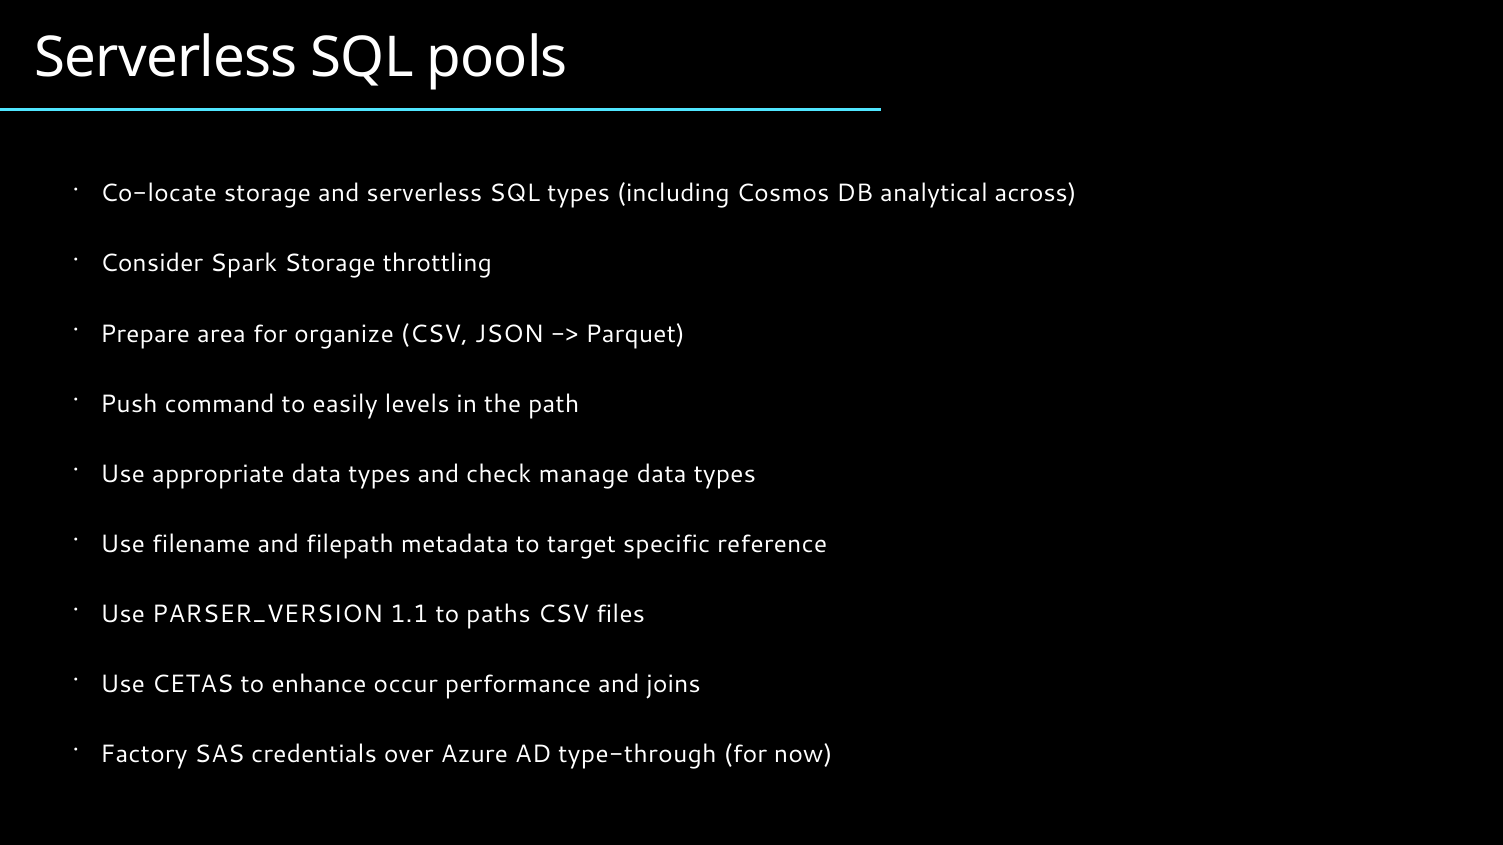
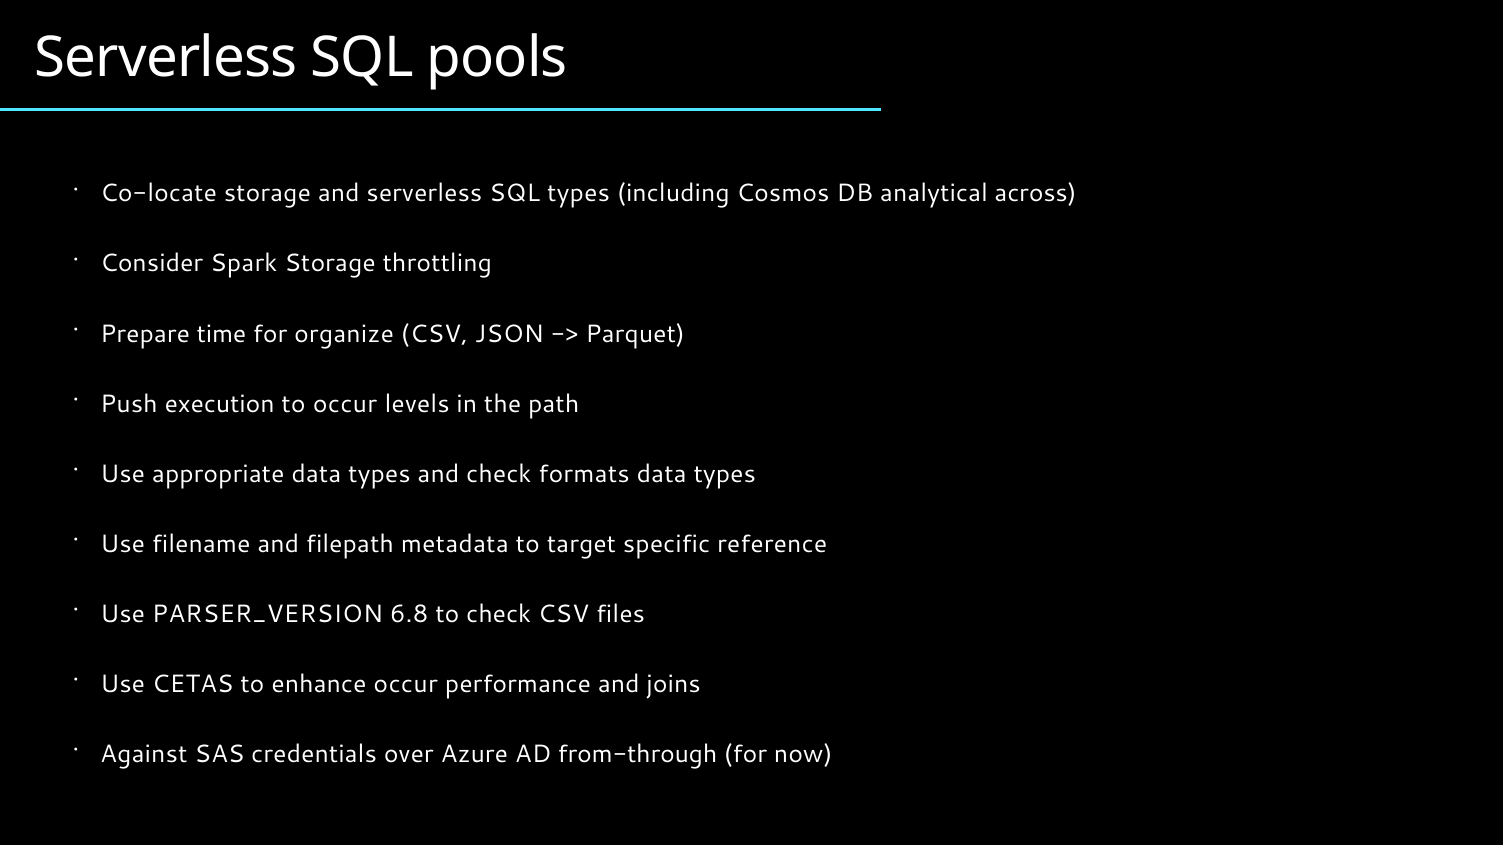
area: area -> time (222, 334)
command: command -> execution (220, 404)
to easily: easily -> occur (345, 404)
manage: manage -> formats (584, 474)
1.1: 1.1 -> 6.8 (409, 614)
to paths: paths -> check (499, 614)
Factory: Factory -> Against (144, 755)
type-through: type-through -> from-through (638, 755)
